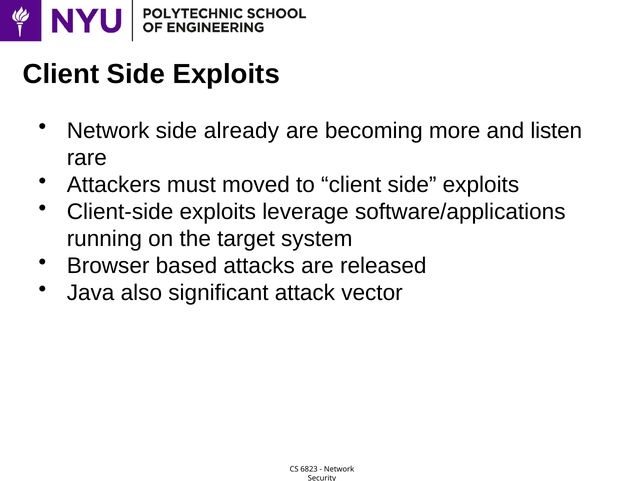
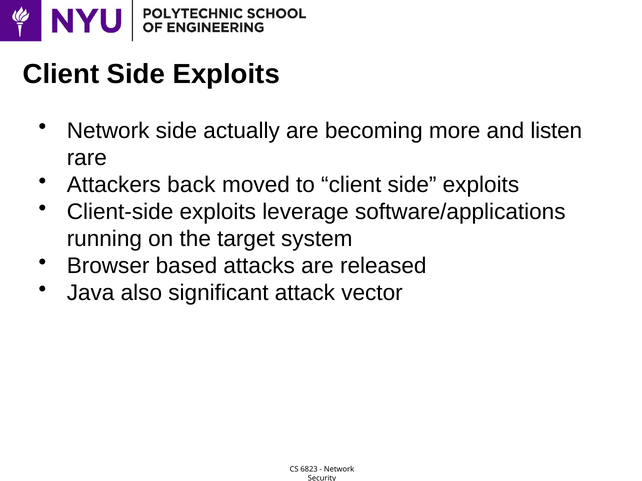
already: already -> actually (242, 131)
must: must -> back (191, 185)
